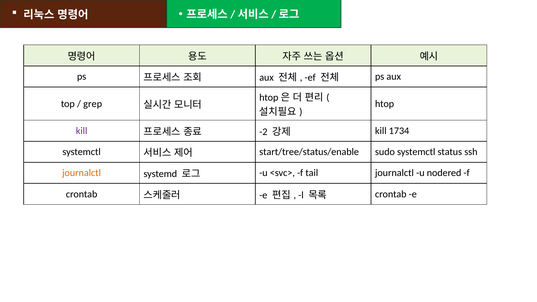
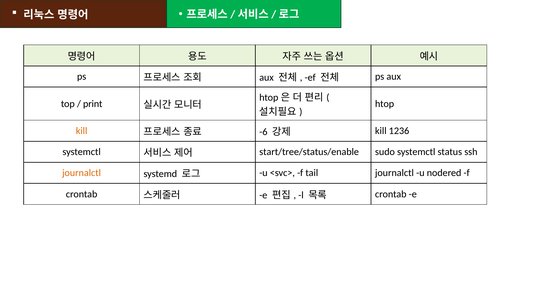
grep: grep -> print (93, 104)
kill colour: purple -> orange (82, 131)
-2: -2 -> -6 (263, 132)
1734: 1734 -> 1236 (399, 131)
